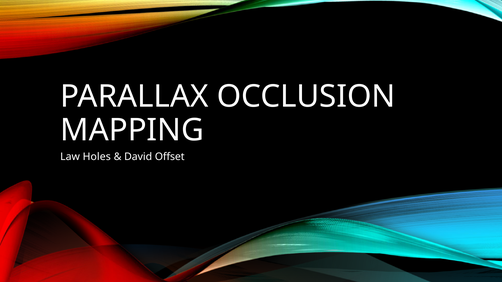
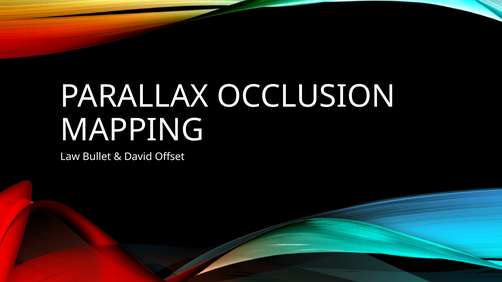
Holes: Holes -> Bullet (97, 157)
